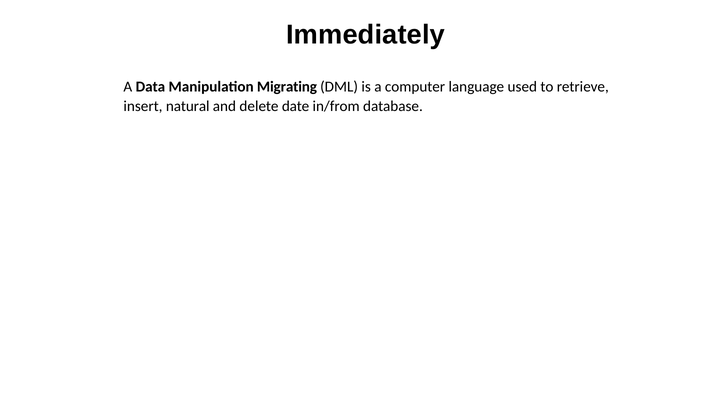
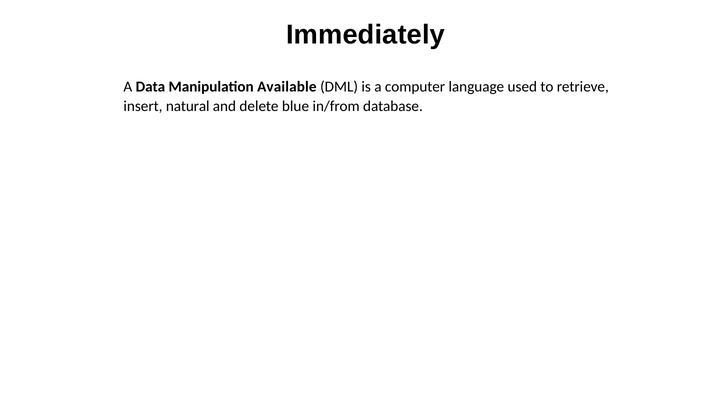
Migrating: Migrating -> Available (287, 87)
date: date -> blue (295, 106)
